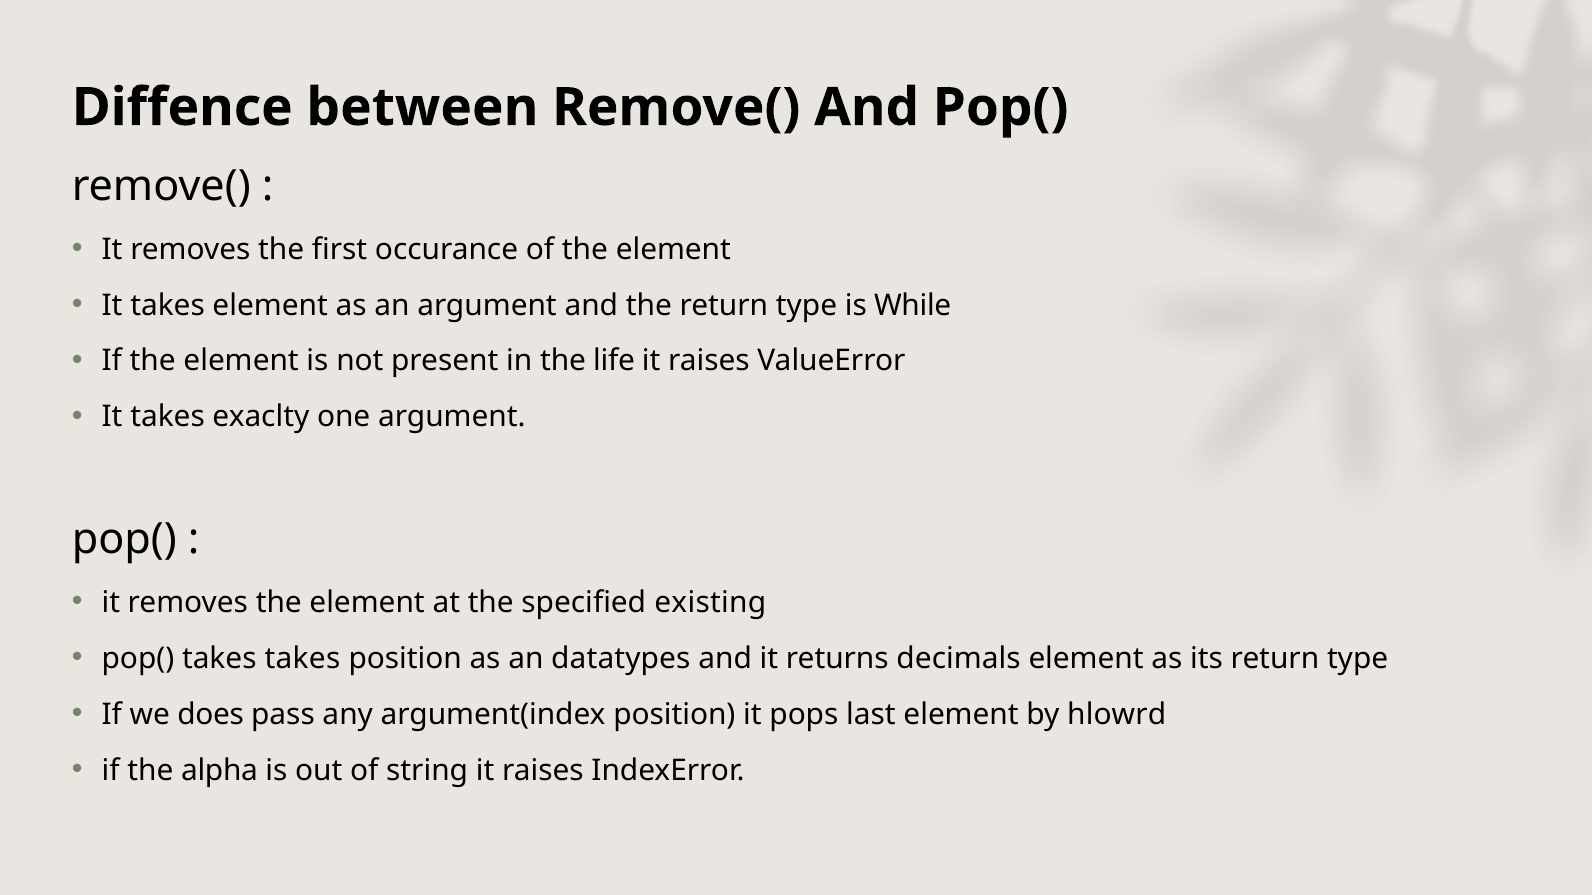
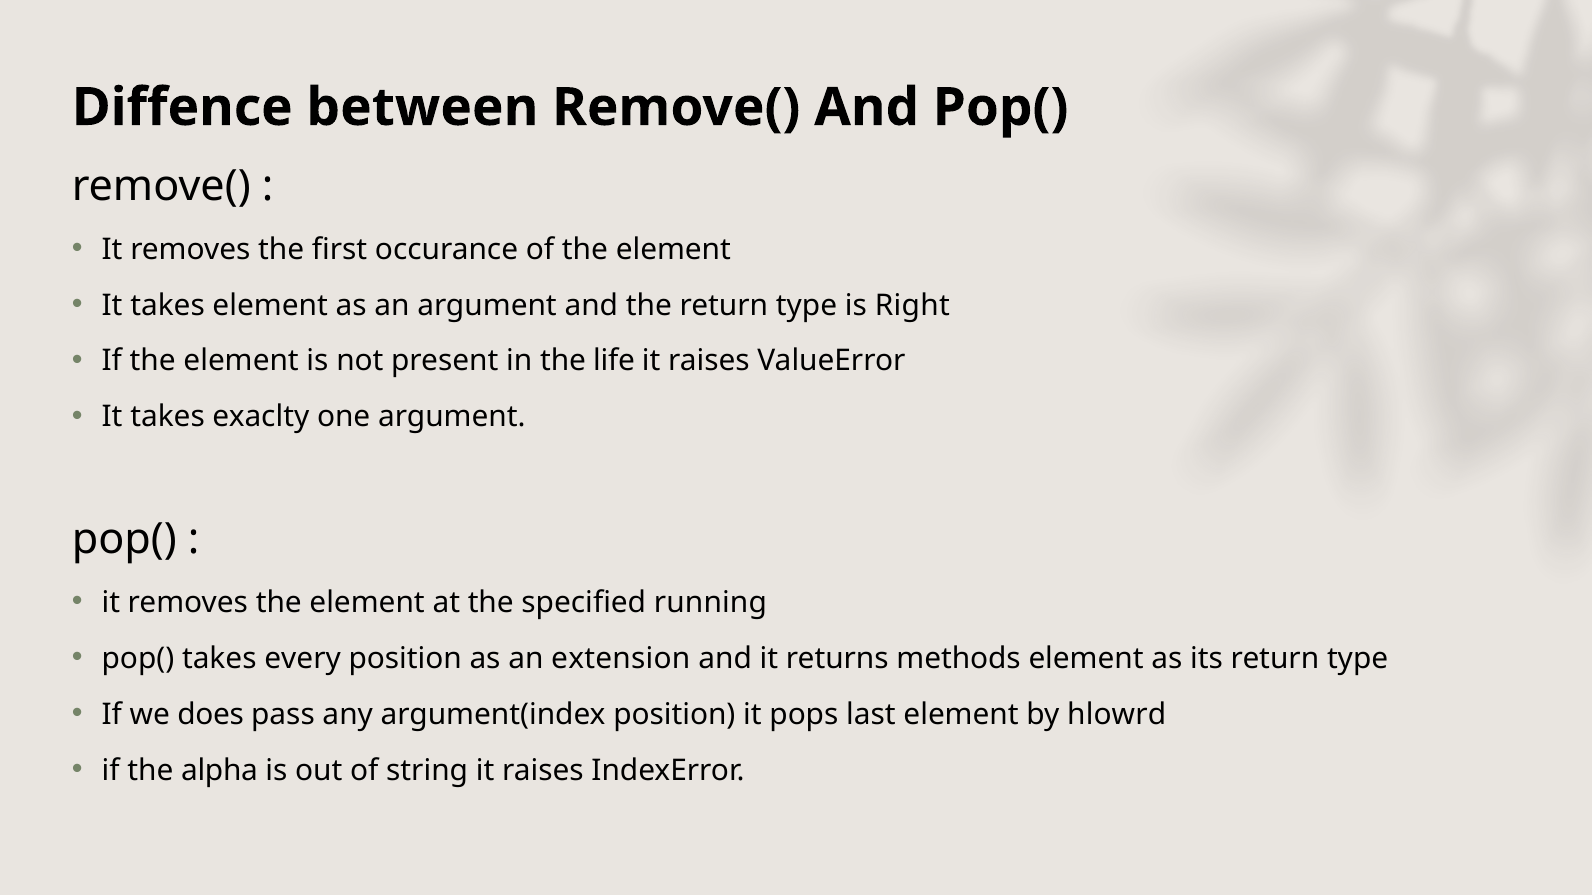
While: While -> Right (912, 305)
existing: existing -> running (710, 603)
takes takes: takes -> every (303, 659)
datatypes: datatypes -> extension (621, 659)
decimals: decimals -> methods (959, 659)
